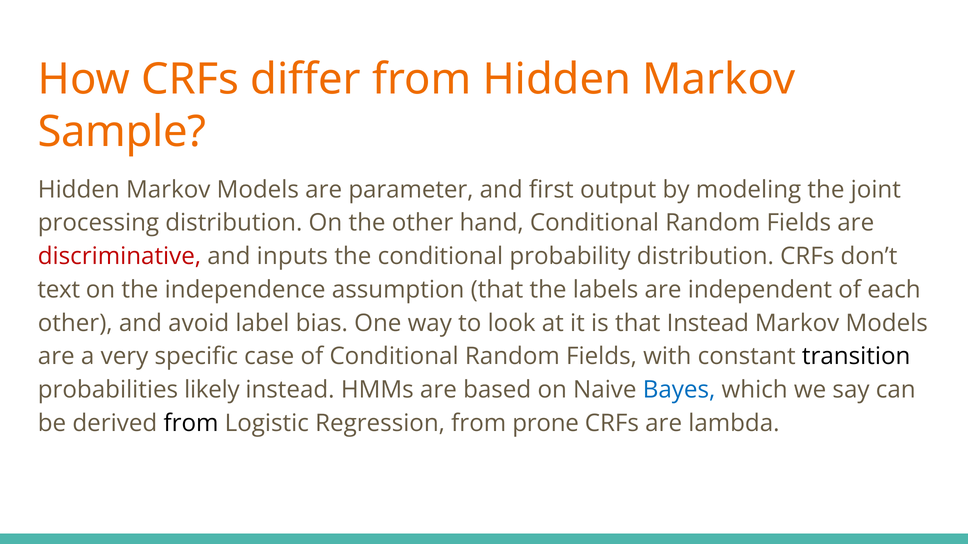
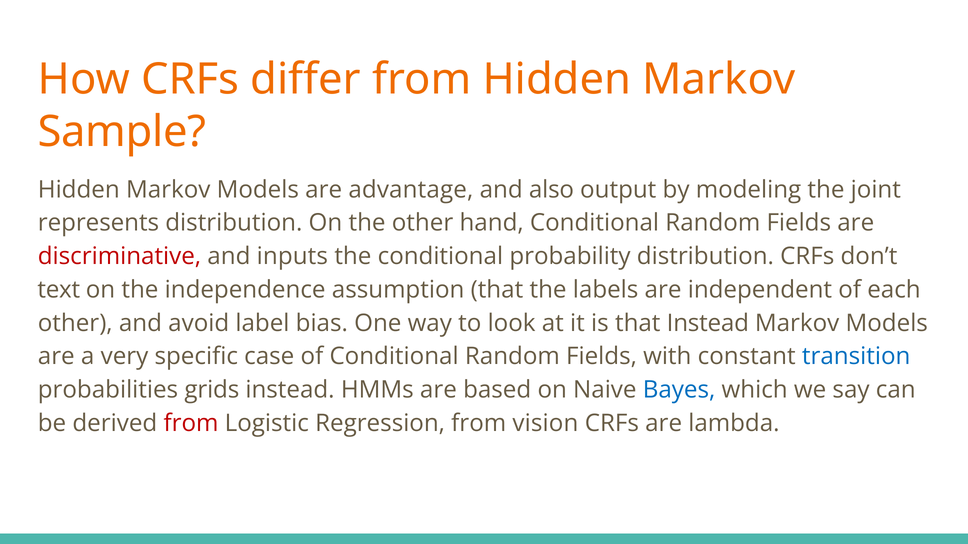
parameter: parameter -> advantage (411, 190)
first: first -> also (551, 190)
processing: processing -> represents (98, 223)
transition colour: black -> blue (856, 357)
likely: likely -> grids (212, 390)
from colour: black -> red (191, 423)
prone: prone -> vision (545, 423)
